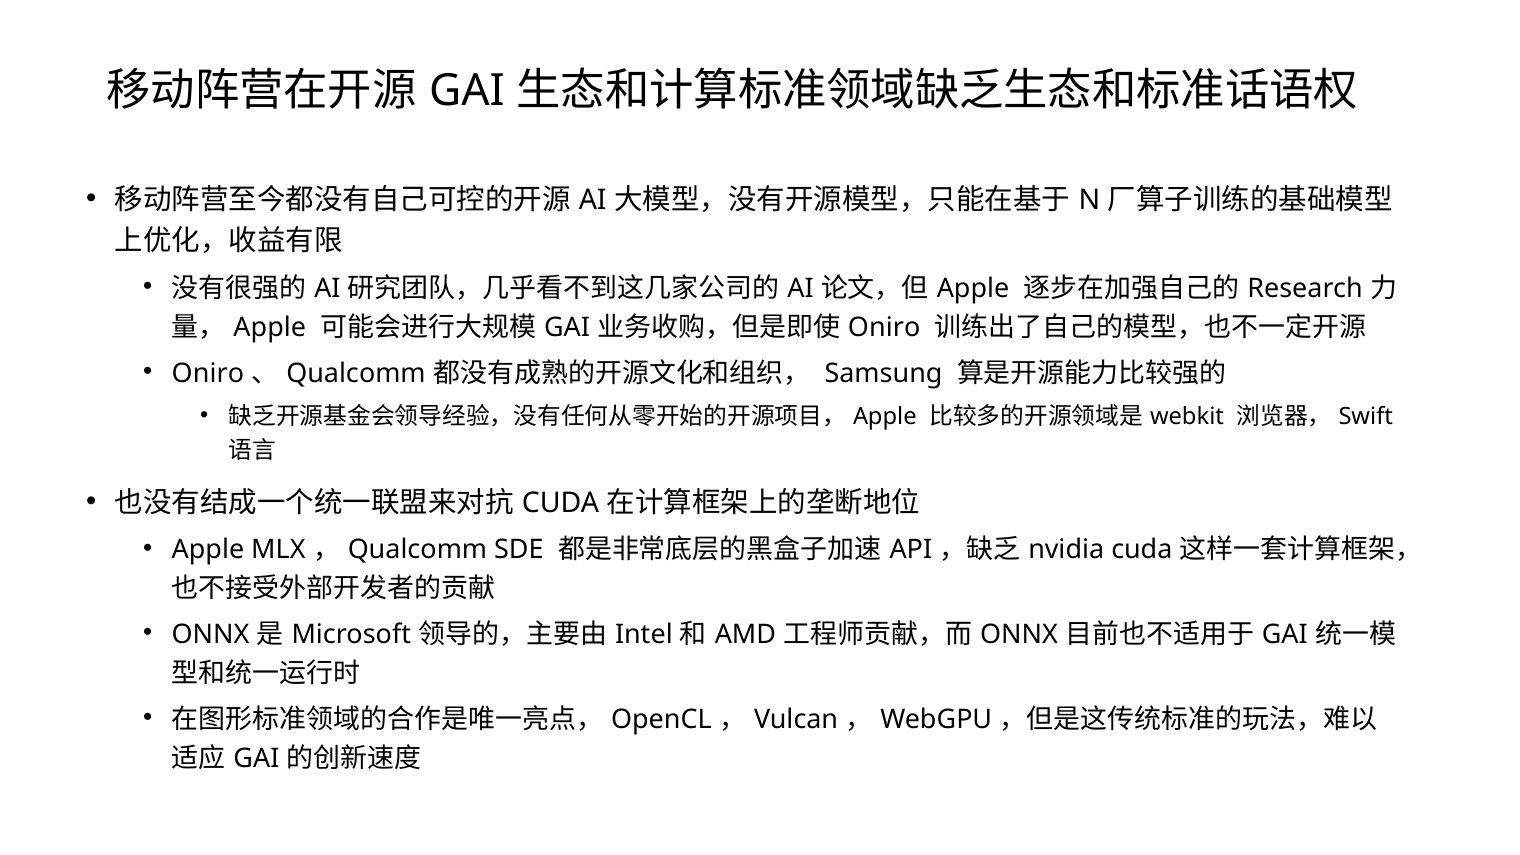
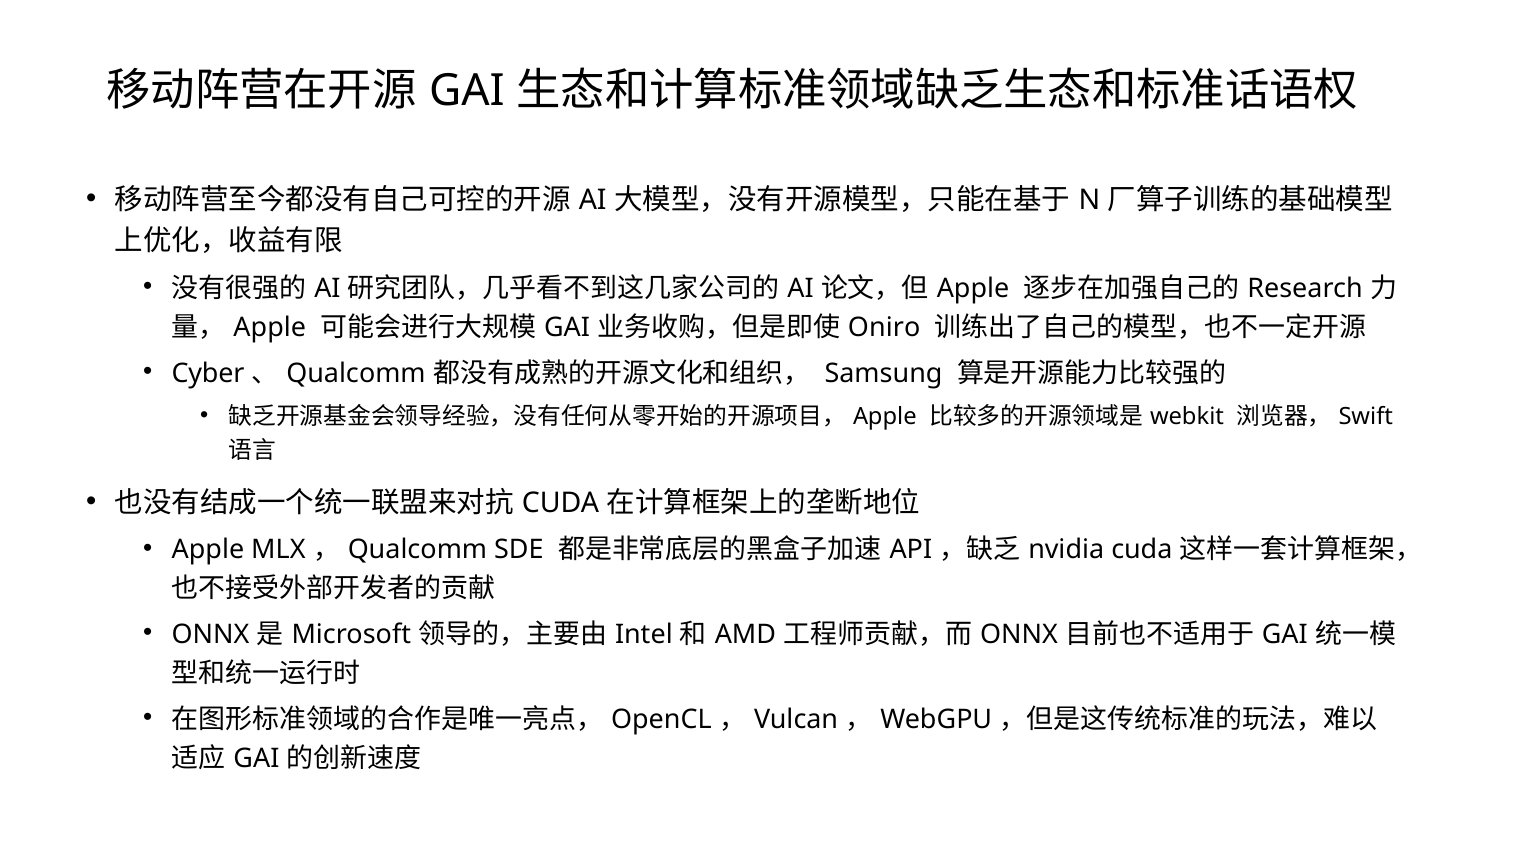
Oniro: Oniro -> Cyber (208, 373)
